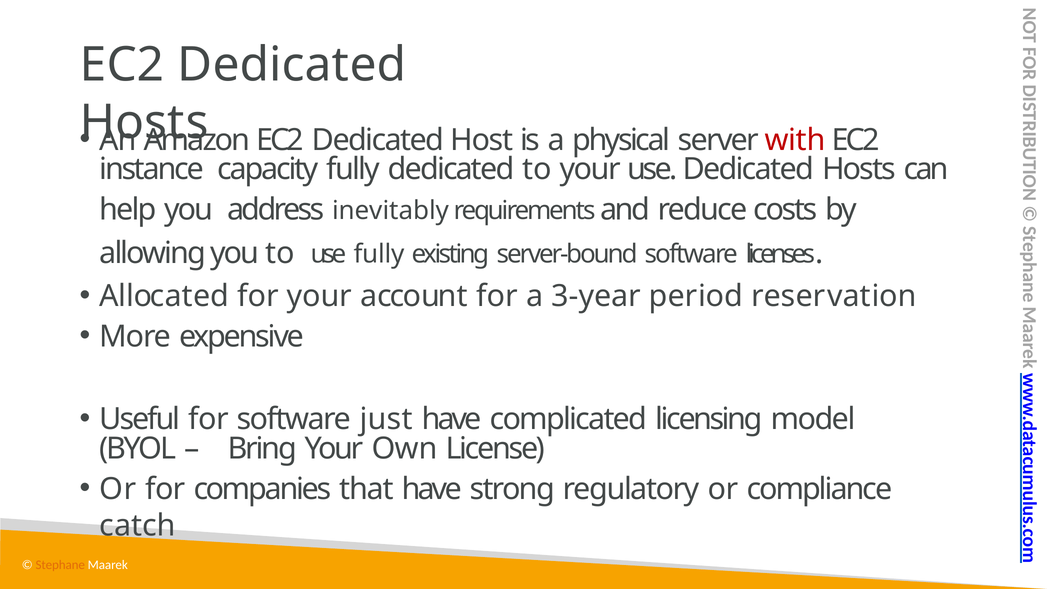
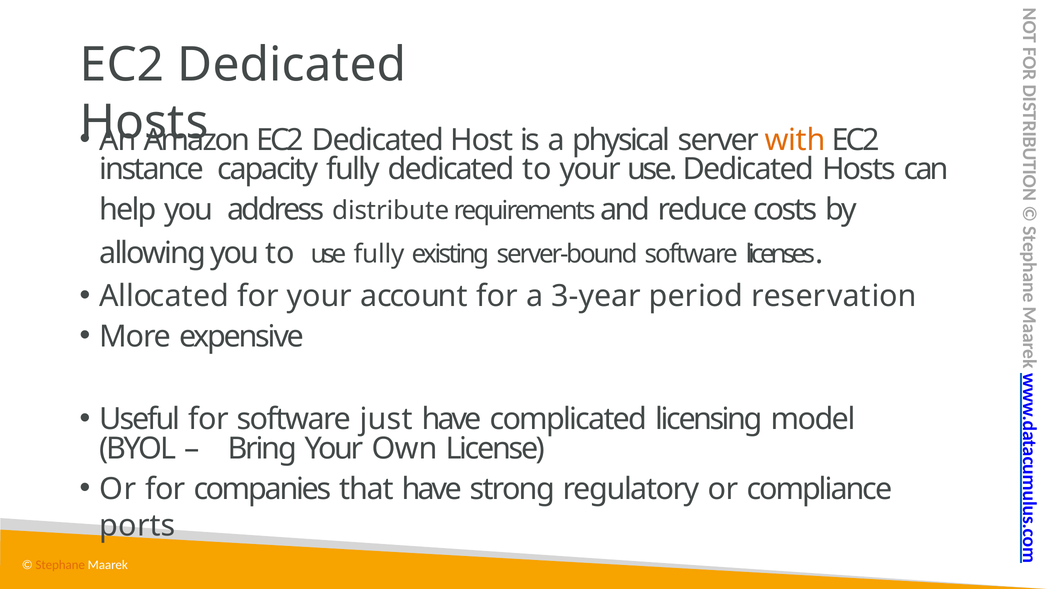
with colour: red -> orange (795, 140)
inevitably: inevitably -> distribute (391, 211)
catch: catch -> ports (138, 526)
